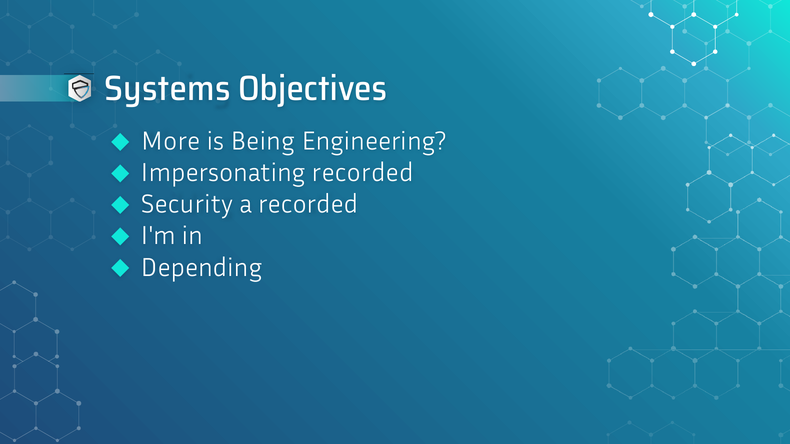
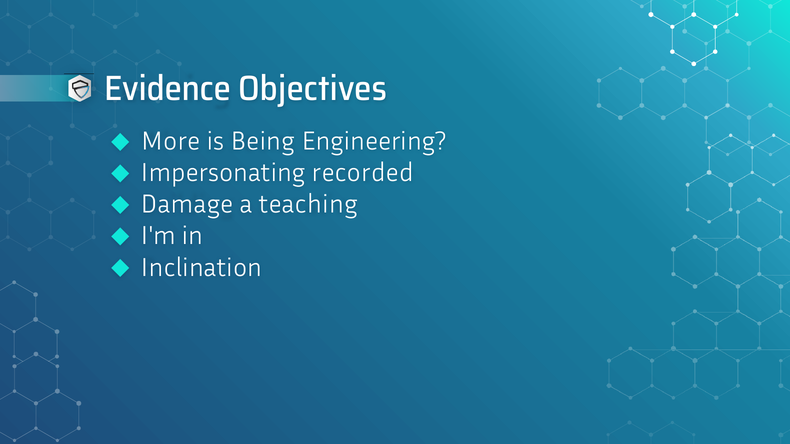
Systems: Systems -> Evidence (168, 89)
Security: Security -> Damage (187, 204)
a recorded: recorded -> teaching (308, 204)
Depending: Depending -> Inclination (202, 268)
